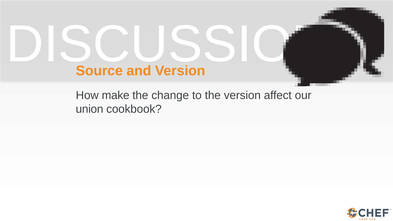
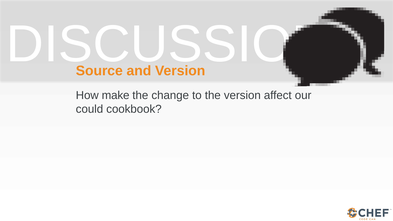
union: union -> could (89, 109)
